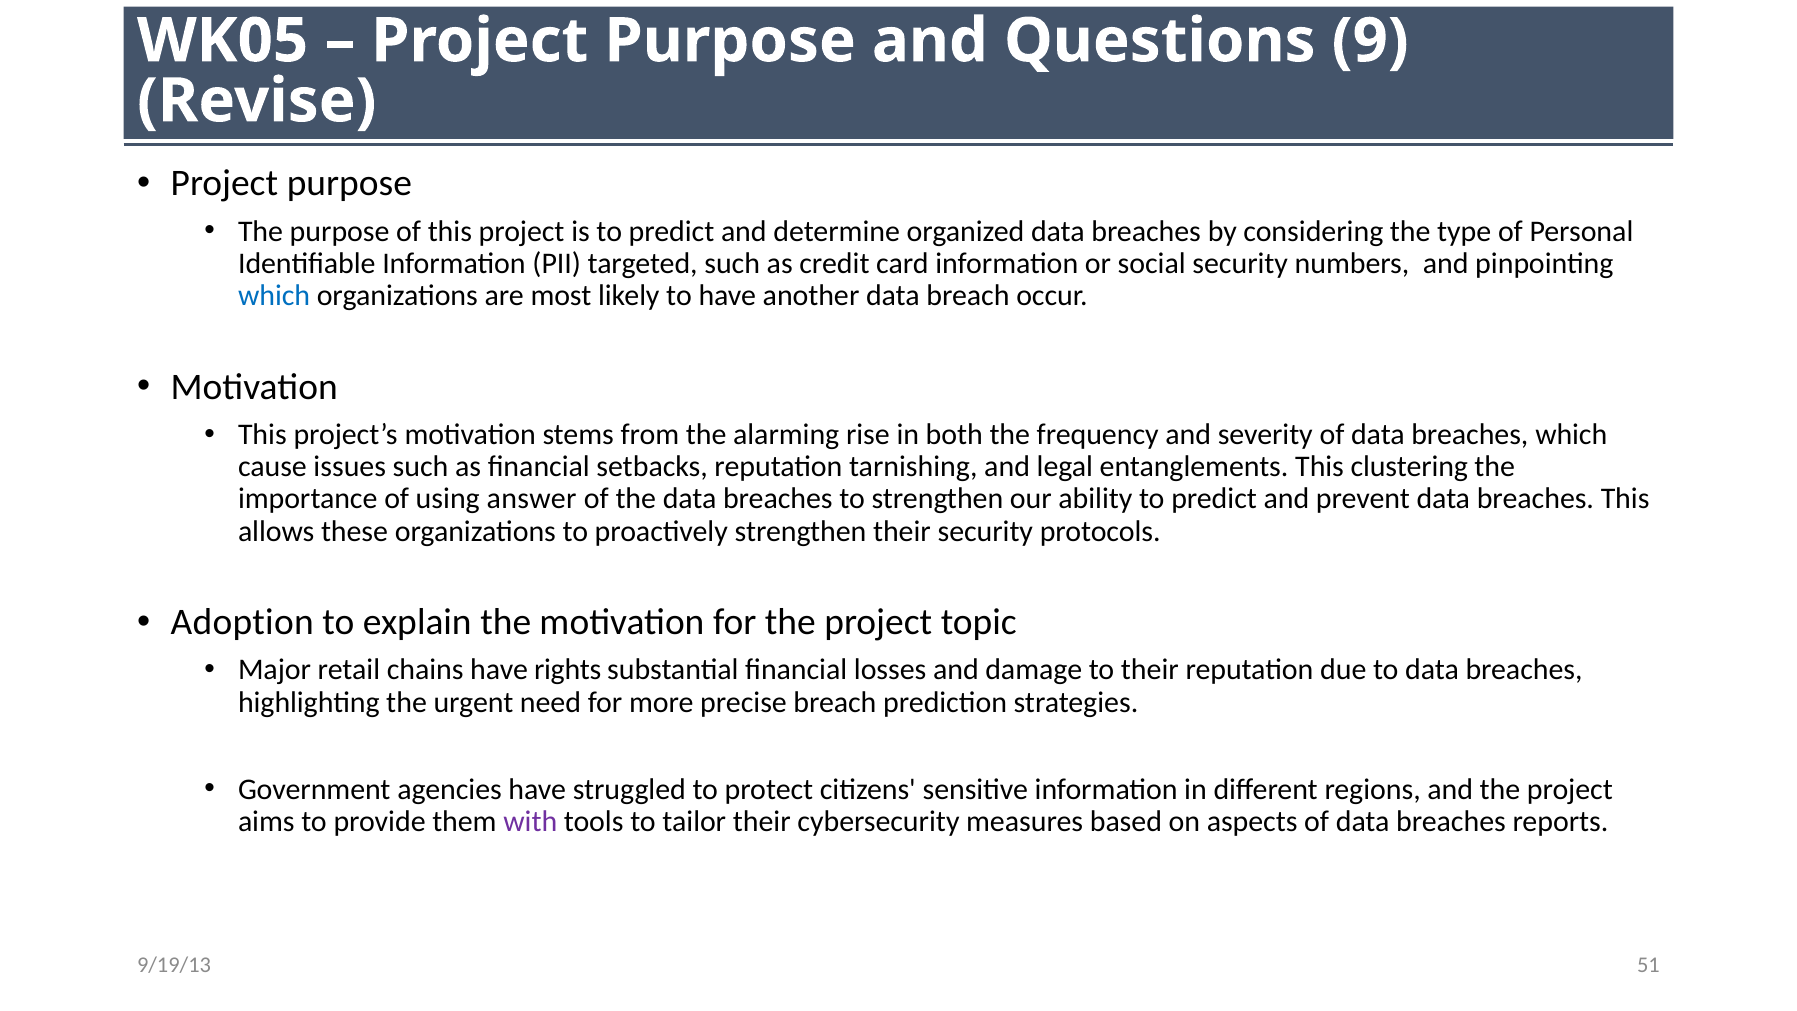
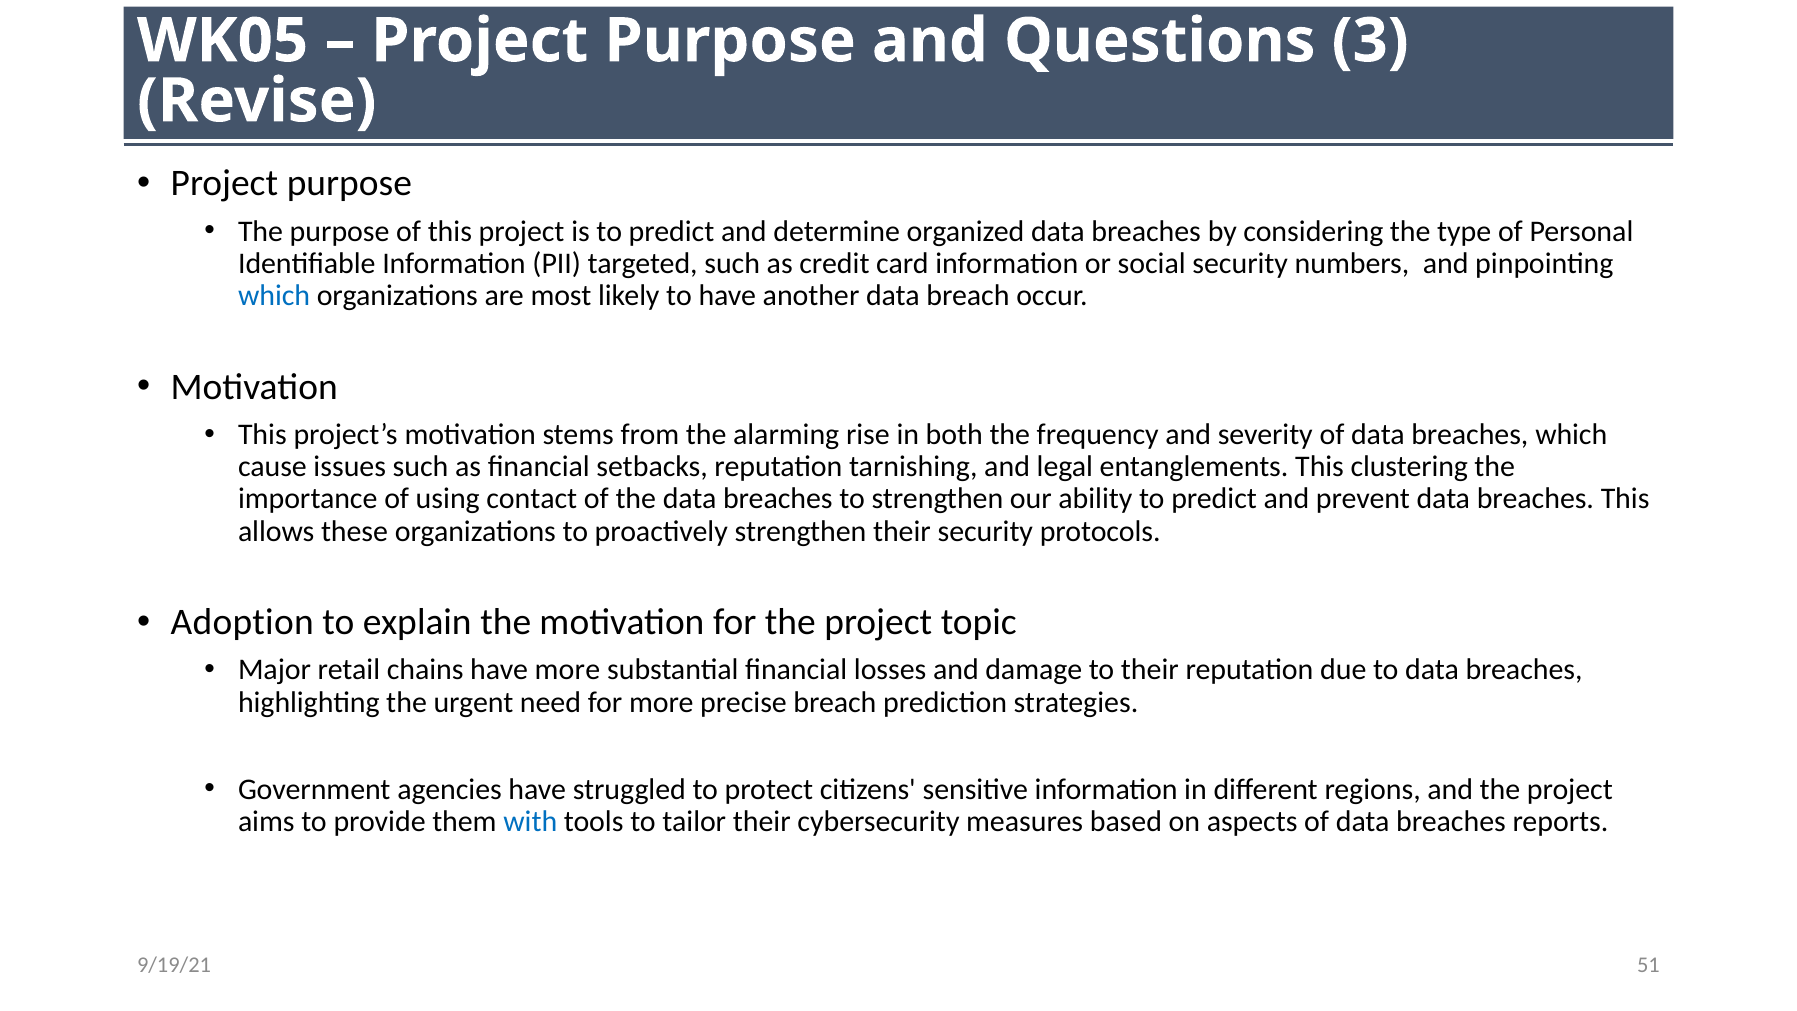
9: 9 -> 3 (1370, 41)
answer: answer -> contact (532, 499)
have rights: rights -> more (567, 670)
with colour: purple -> blue (530, 821)
9/19/13: 9/19/13 -> 9/19/21 (174, 965)
